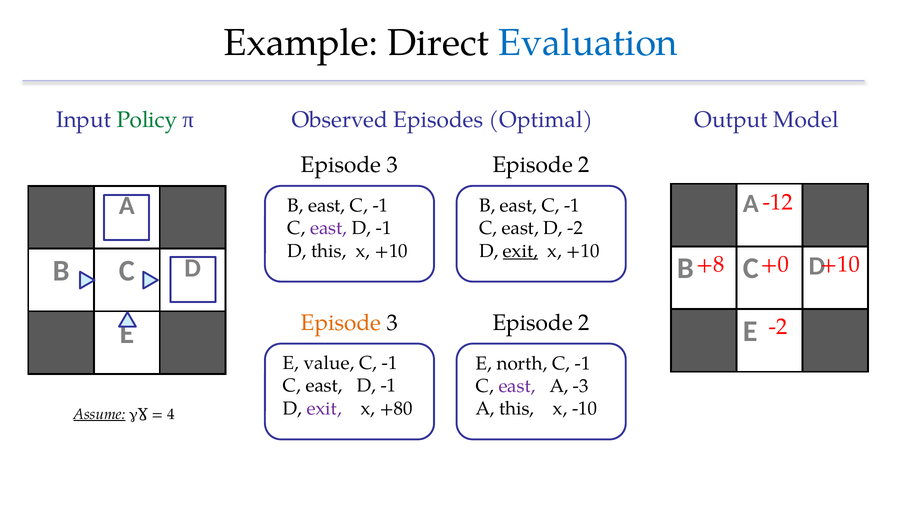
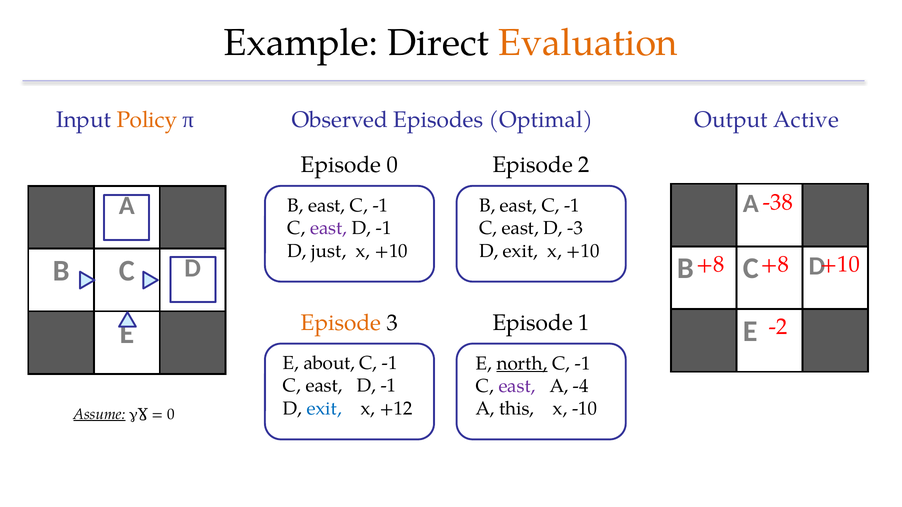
Evaluation colour: blue -> orange (588, 43)
Policy colour: green -> orange (147, 120)
Model: Model -> Active (806, 120)
3: 3 -> 0 (392, 165)
-12: -12 -> -38 (778, 202)
D -2: -2 -> -3 (575, 228)
D this: this -> just (329, 251)
exit underline: present -> none (520, 251)
+8 +0: +0 -> +8 (775, 264)
2: 2 -> 1 (584, 323)
value: value -> about (329, 363)
north underline: none -> present (522, 364)
-3: -3 -> -4 (581, 386)
exit colour: purple -> blue (324, 409)
+80: +80 -> +12 (396, 409)
4: 4 -> 0 (171, 415)
